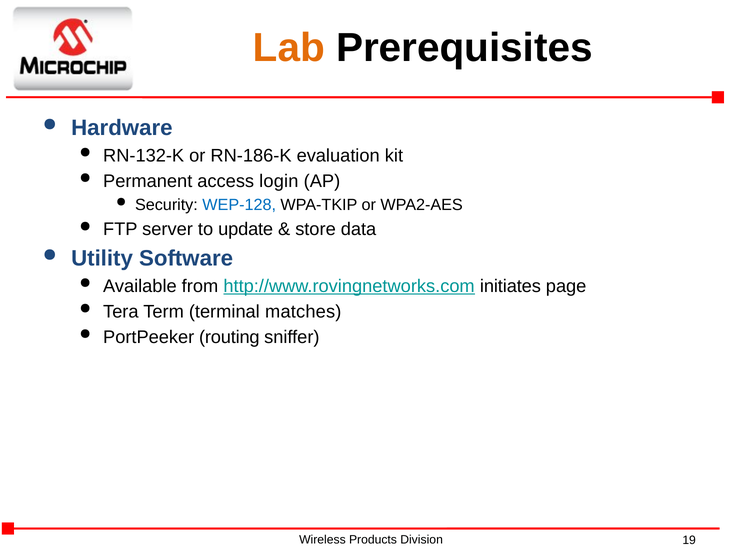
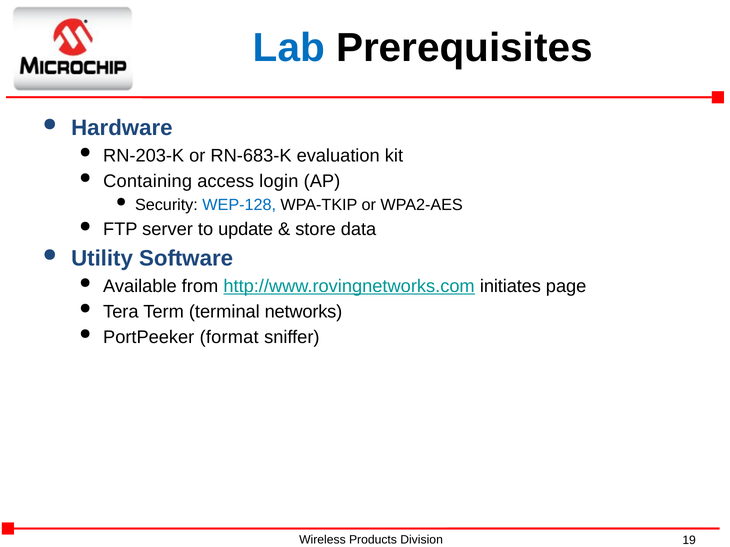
Lab colour: orange -> blue (289, 48)
RN-132-K: RN-132-K -> RN-203-K (144, 156)
RN-186-K: RN-186-K -> RN-683-K (251, 156)
Permanent: Permanent -> Containing (148, 181)
matches: matches -> networks (303, 312)
routing: routing -> format (229, 337)
